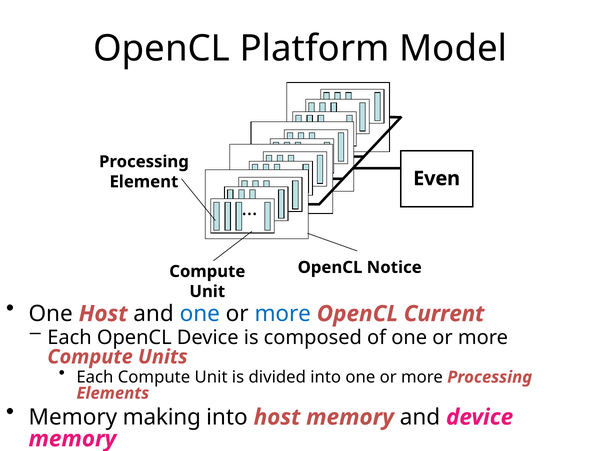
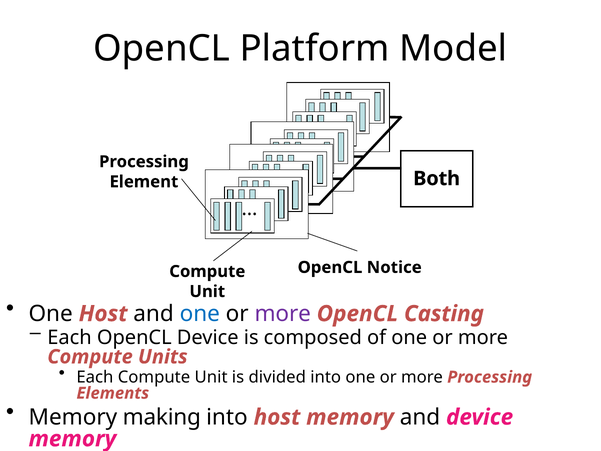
Even: Even -> Both (437, 178)
more colour: blue -> purple (283, 314)
Current: Current -> Casting (444, 314)
